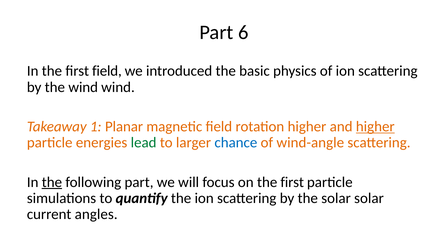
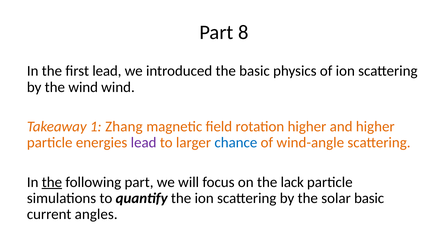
6: 6 -> 8 (243, 33)
first field: field -> lead (107, 71)
Planar: Planar -> Zhang (124, 127)
higher underline: present -> none (375, 127)
lead colour: green -> purple (144, 143)
on the first: first -> lack (292, 182)
solar solar: solar -> basic (369, 198)
